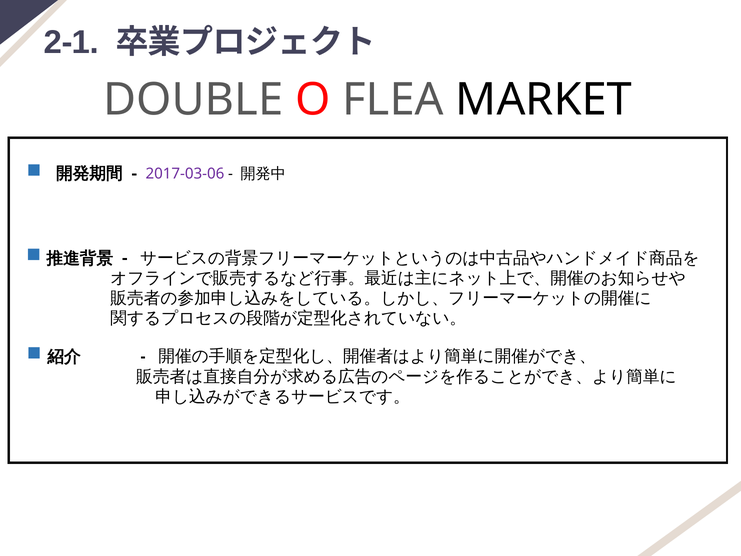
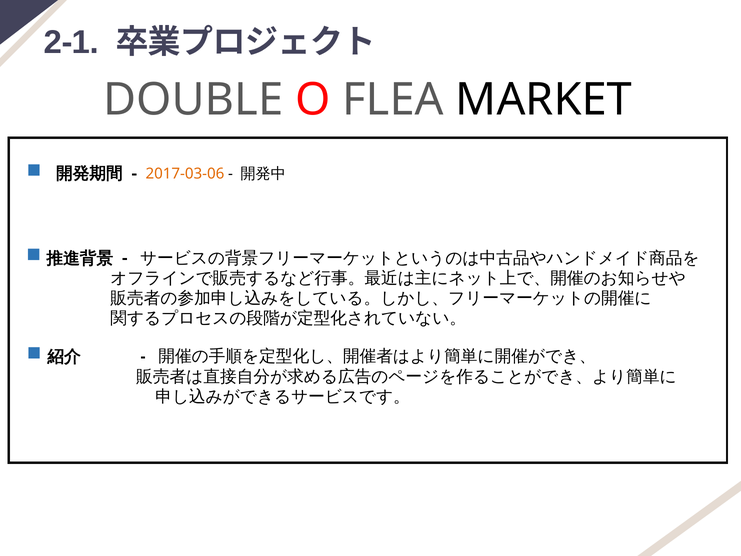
2017-03-06 colour: purple -> orange (185, 174)
